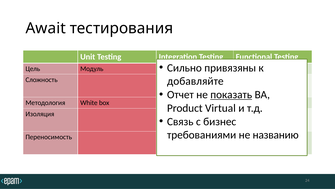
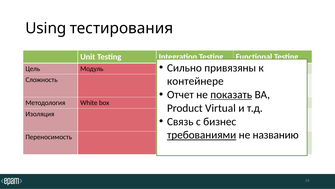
Await: Await -> Using (46, 28)
добавляйте: добавляйте -> контейнере (195, 81)
требованиями underline: none -> present (202, 135)
